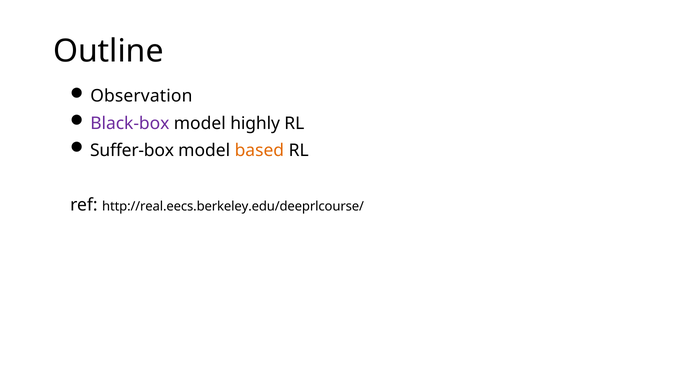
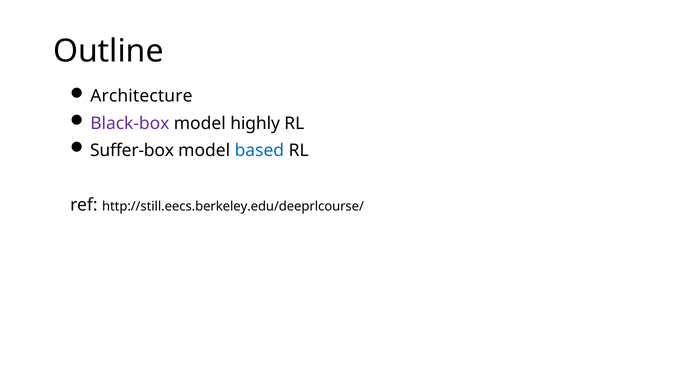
Observation: Observation -> Architecture (141, 96)
based colour: orange -> blue (259, 151)
http://real.eecs.berkeley.edu/deeprlcourse/: http://real.eecs.berkeley.edu/deeprlcourse/ -> http://still.eecs.berkeley.edu/deeprlcourse/ (233, 207)
